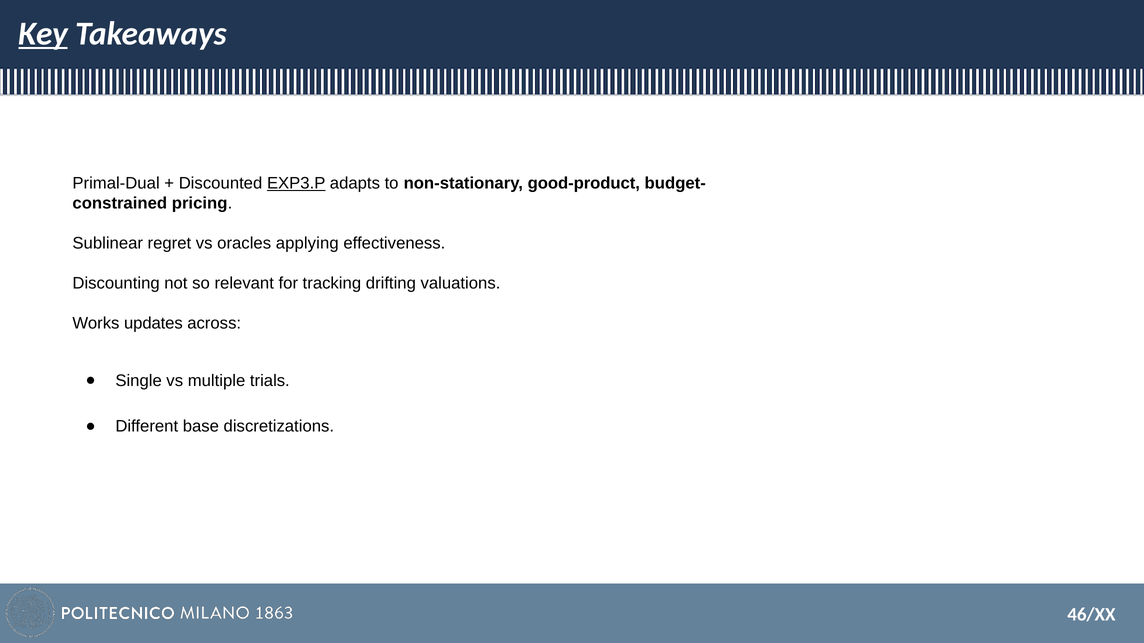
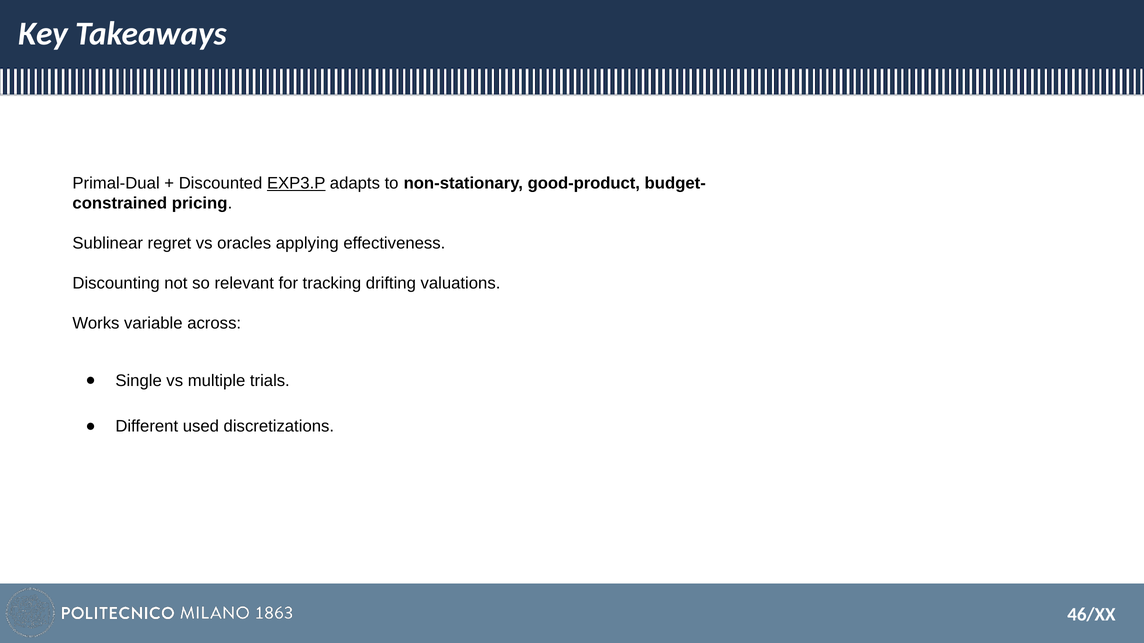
Key underline: present -> none (43, 34)
updates: updates -> variable (153, 323)
base: base -> used (201, 427)
